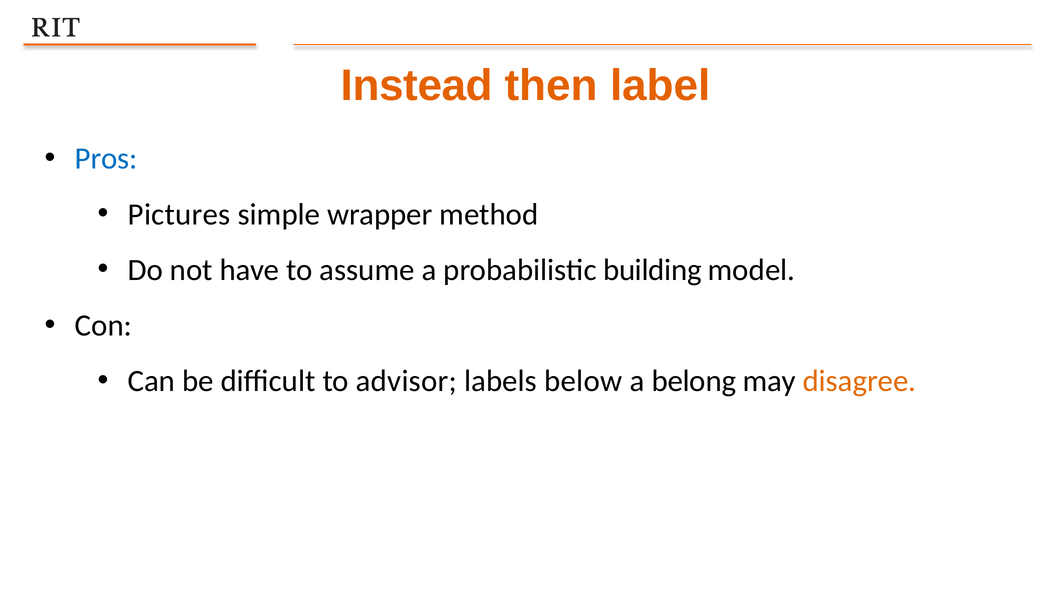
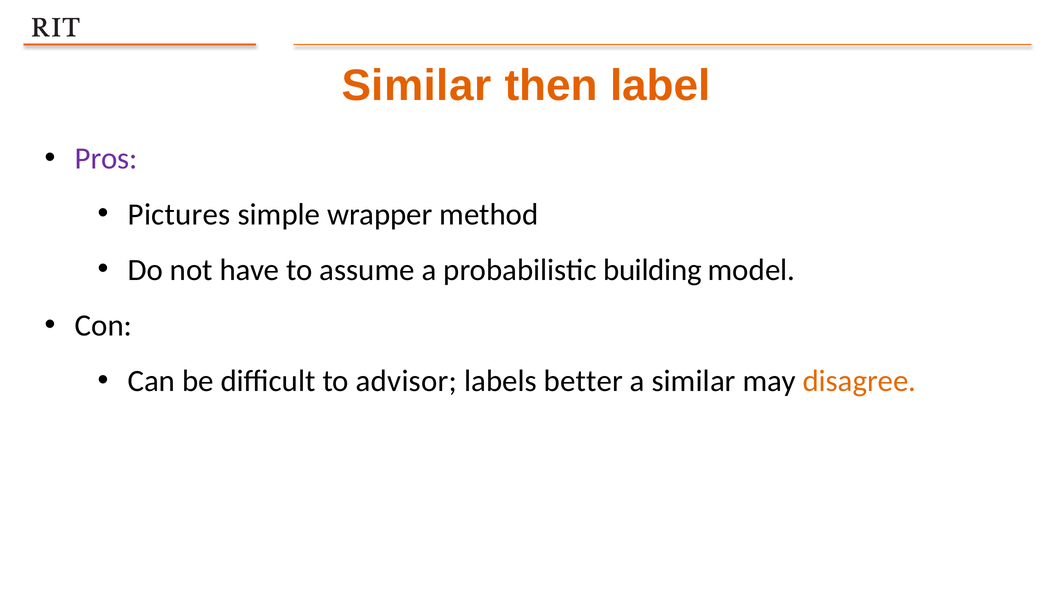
Instead: Instead -> Similar (416, 86)
Pros colour: blue -> purple (106, 159)
below: below -> better (583, 381)
a belong: belong -> similar (694, 381)
